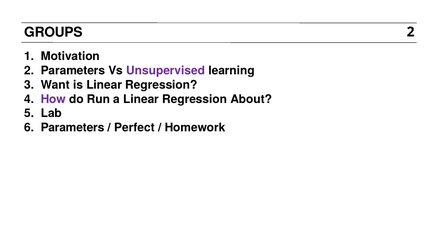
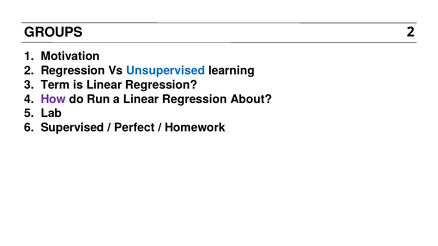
2 Parameters: Parameters -> Regression (73, 71)
Unsupervised colour: purple -> blue (166, 71)
Want: Want -> Term (55, 85)
Parameters: Parameters -> Supervised (72, 128)
